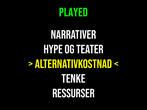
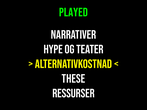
TENKE: TENKE -> THESE (73, 79)
